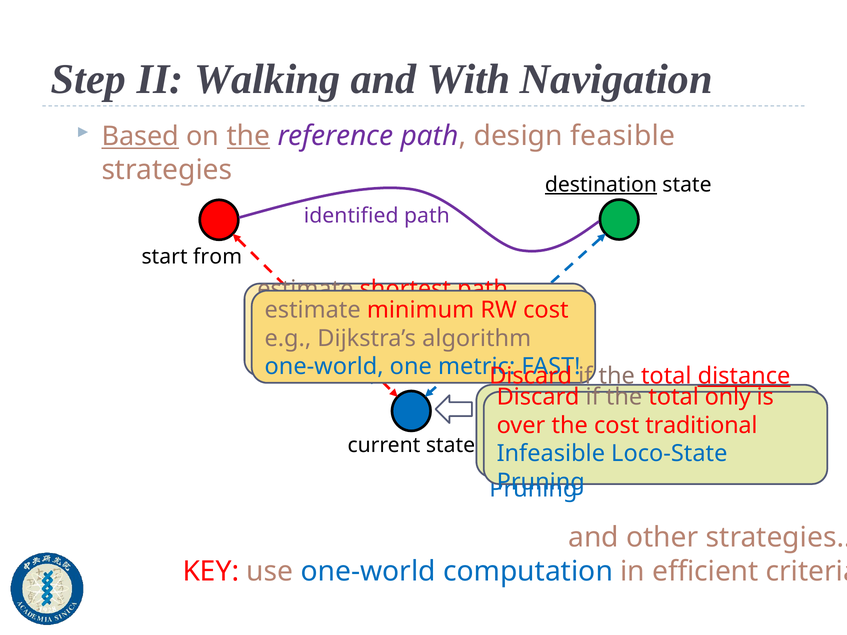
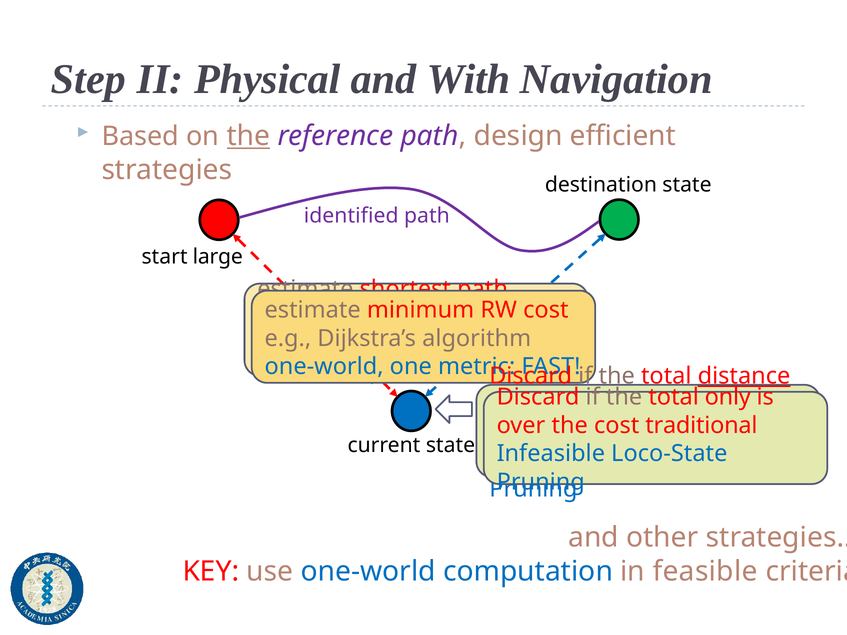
Walking: Walking -> Physical (267, 79)
Based underline: present -> none (140, 136)
feasible: feasible -> efficient (623, 136)
destination underline: present -> none (601, 185)
from: from -> large (218, 257)
efficient: efficient -> feasible (705, 572)
